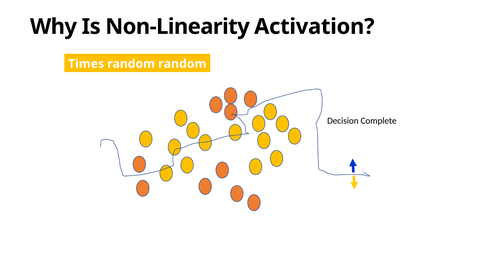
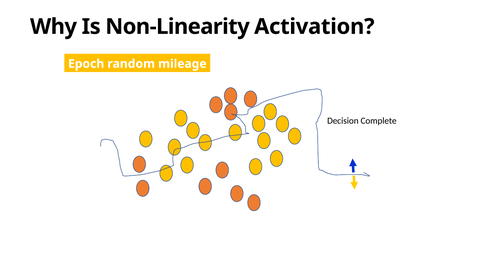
Times: Times -> Epoch (86, 64)
random random: random -> mileage (182, 64)
